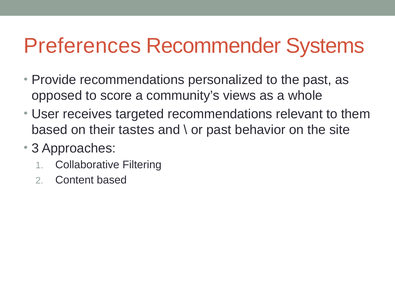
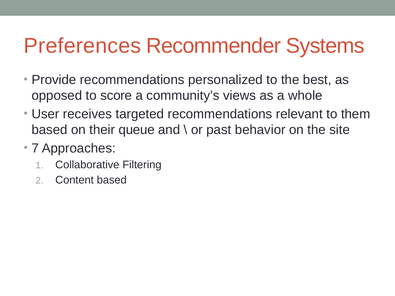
the past: past -> best (317, 80)
tastes: tastes -> queue (137, 130)
3: 3 -> 7 (35, 148)
